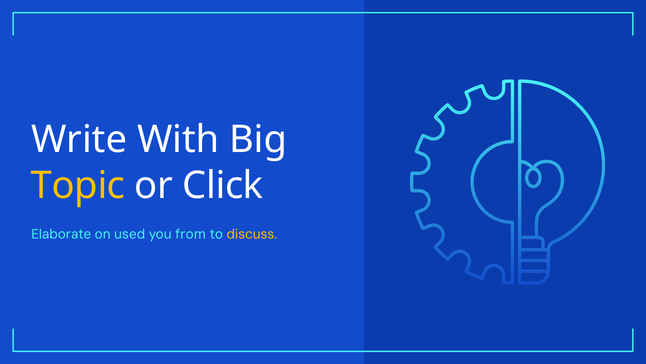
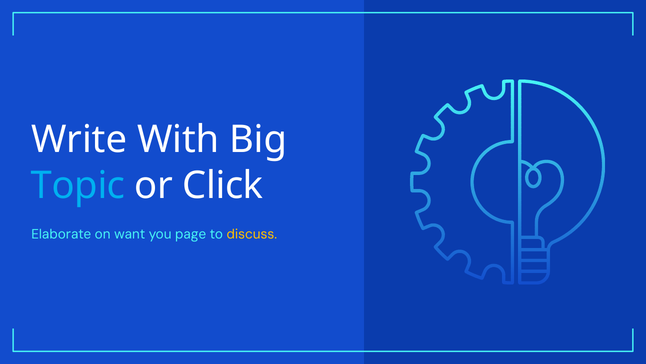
Topic colour: yellow -> light blue (78, 185)
used: used -> want (130, 234)
from: from -> page (191, 234)
